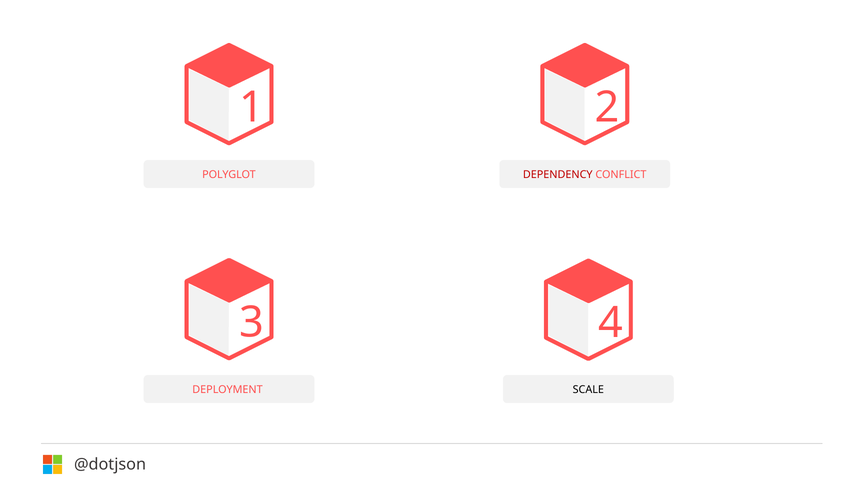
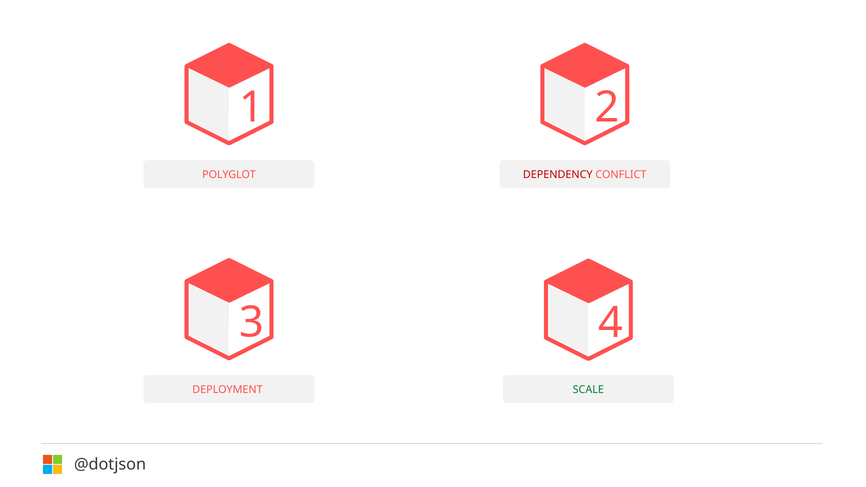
SCALE colour: black -> green (588, 390)
